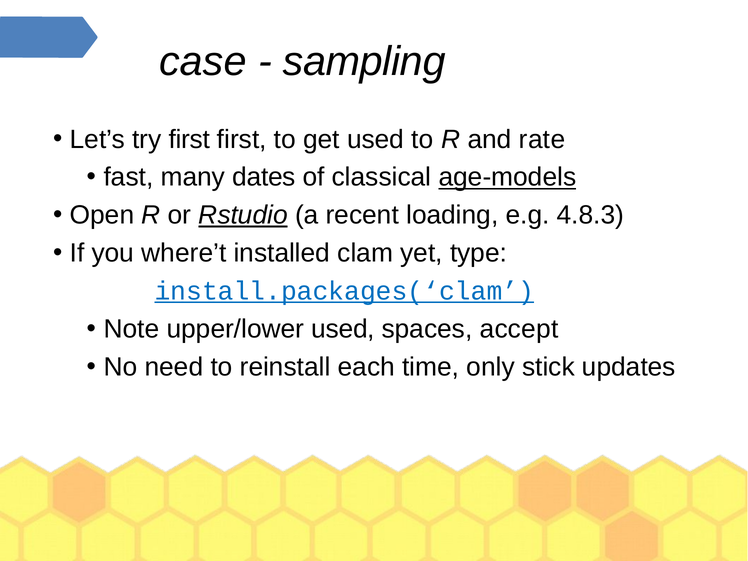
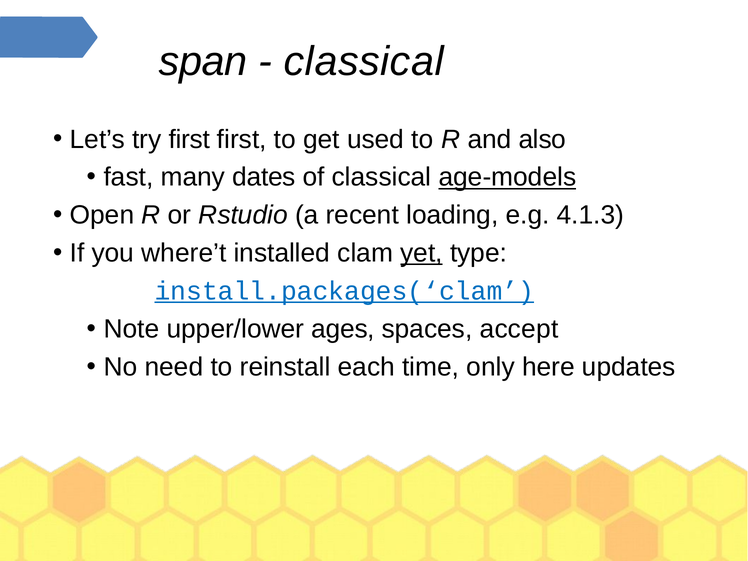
case: case -> span (203, 62)
sampling: sampling -> classical (364, 62)
rate: rate -> also (542, 139)
Rstudio underline: present -> none (243, 215)
4.8.3: 4.8.3 -> 4.1.3 (590, 215)
yet underline: none -> present (421, 253)
upper/lower used: used -> ages (343, 329)
stick: stick -> here (548, 367)
